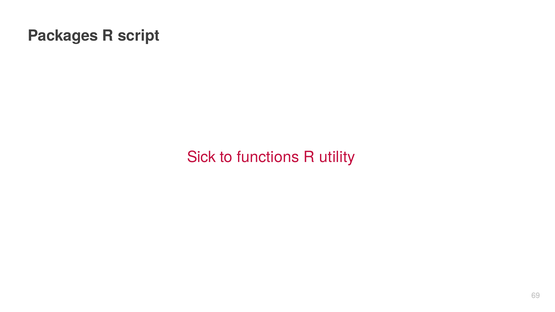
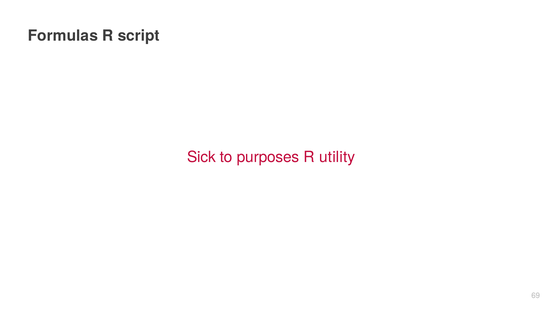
Packages: Packages -> Formulas (63, 36)
functions: functions -> purposes (268, 157)
